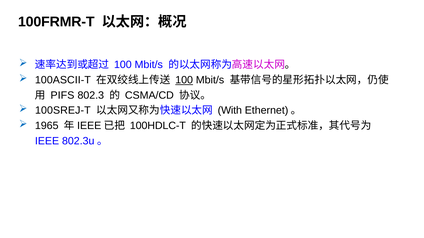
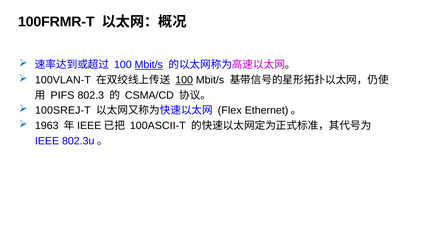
Mbit/s underline: none -> present (149, 65)
100ASCII-T: 100ASCII-T -> 100VLAN-T (63, 80)
With: With -> Flex (230, 111)
1965: 1965 -> 1963 (47, 126)
100HDLC-T: 100HDLC-T -> 100ASCII-T (158, 126)
